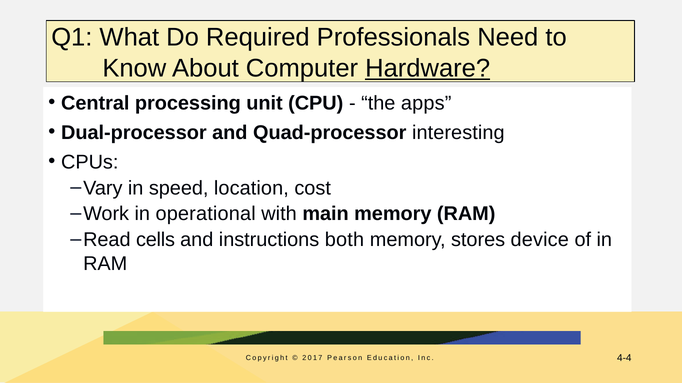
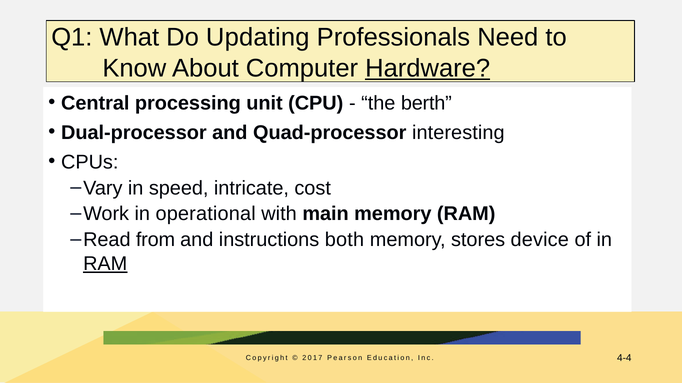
Required: Required -> Updating (258, 38)
apps: apps -> berth (426, 103)
location: location -> intricate (251, 188)
cells: cells -> from (155, 240)
RAM underline: none -> present (105, 264)
